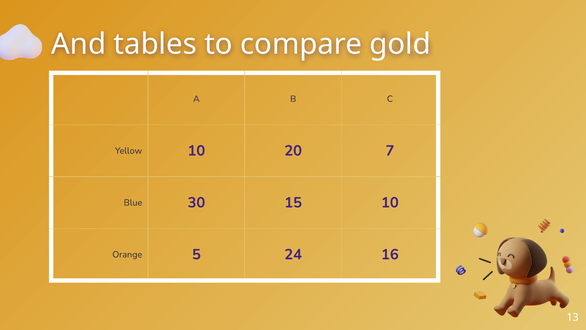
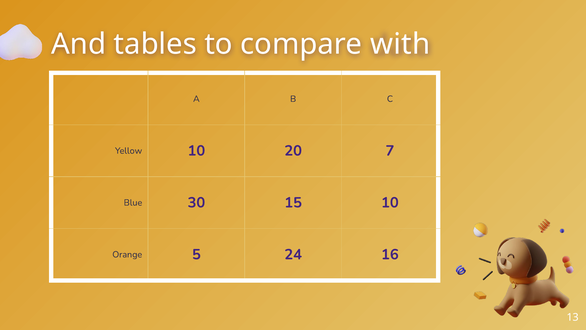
gold: gold -> with (400, 44)
